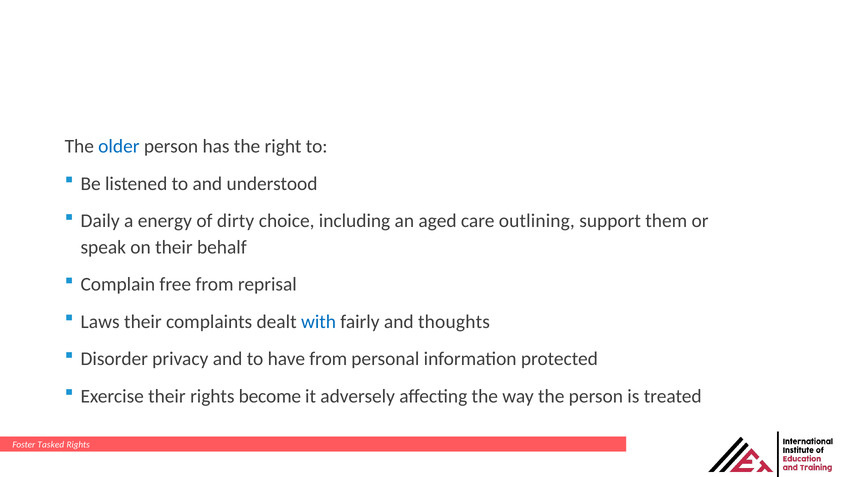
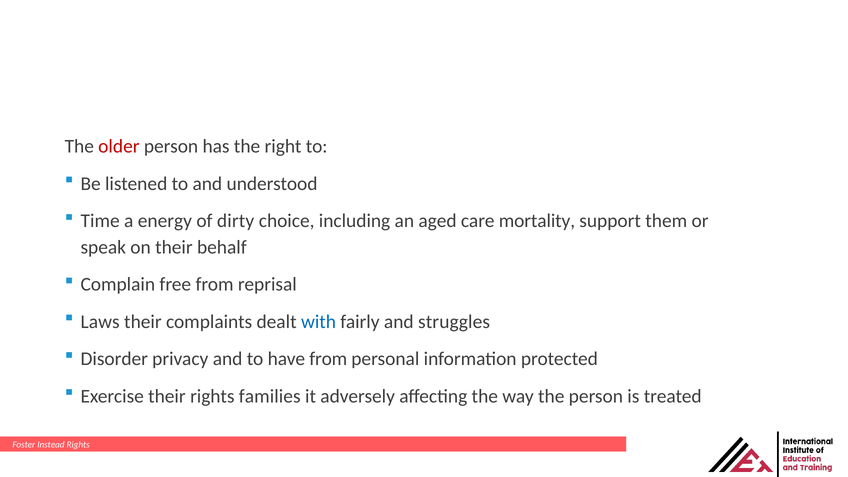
older colour: blue -> red (119, 146)
Daily: Daily -> Time (100, 221)
outlining: outlining -> mortality (537, 221)
thoughts: thoughts -> struggles (454, 322)
become: become -> families (270, 396)
Tasked: Tasked -> Instead (51, 445)
